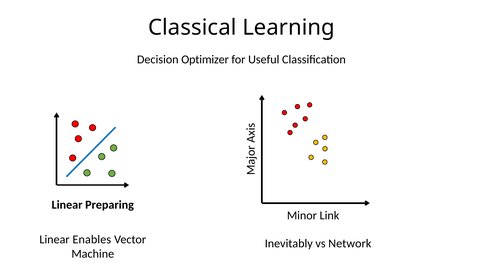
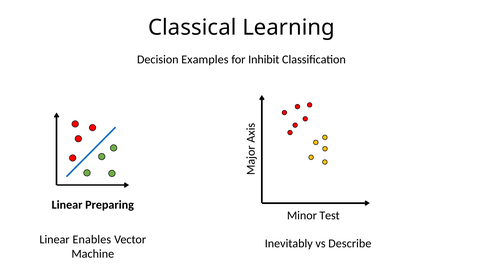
Optimizer: Optimizer -> Examples (205, 60)
Useful: Useful -> Inhibit (264, 60)
Link: Link -> Test (330, 215)
Network: Network -> Describe (350, 243)
